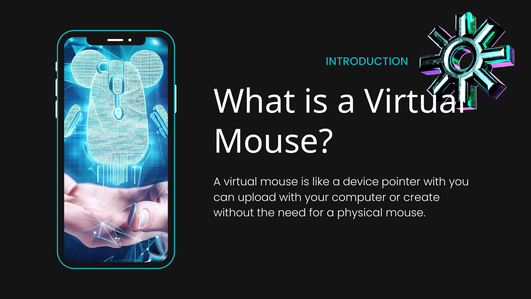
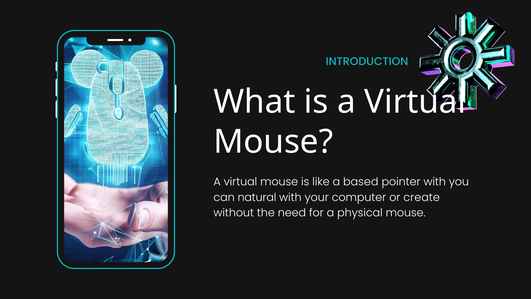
device: device -> based (361, 182)
upload: upload -> natural (257, 197)
